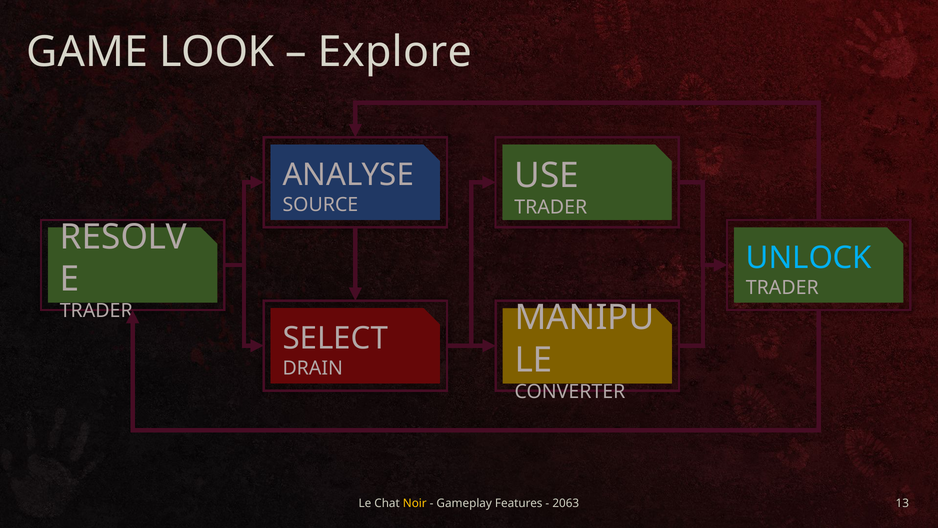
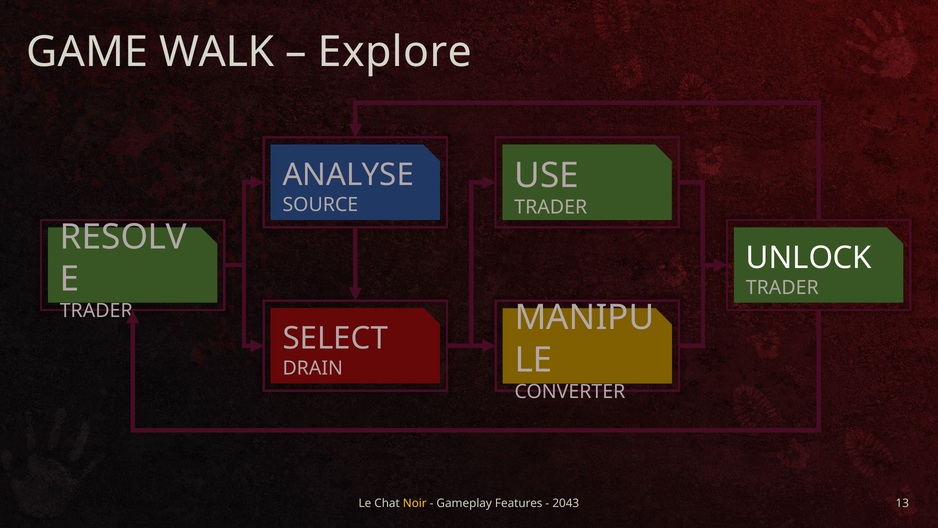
LOOK: LOOK -> WALK (217, 52)
UNLOCK colour: light blue -> white (809, 258)
2063: 2063 -> 2043 (566, 503)
